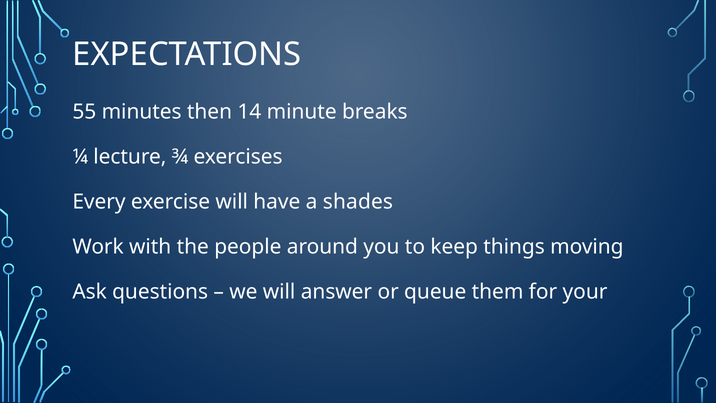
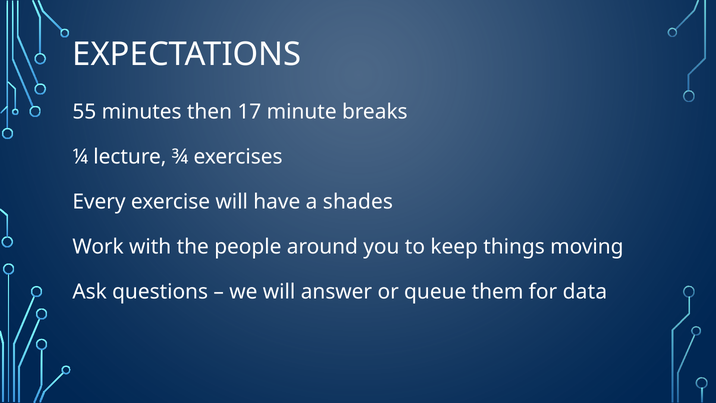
14: 14 -> 17 (249, 112)
your: your -> data (585, 292)
